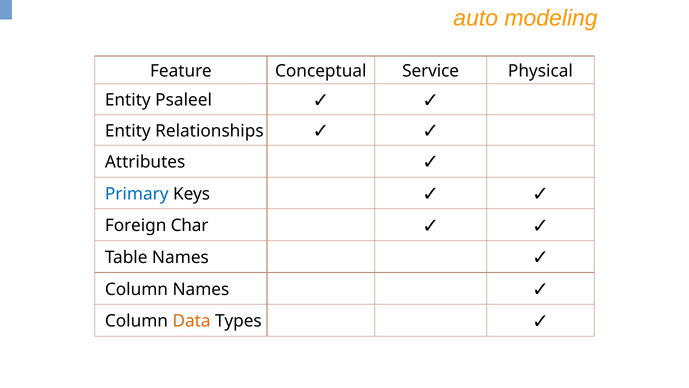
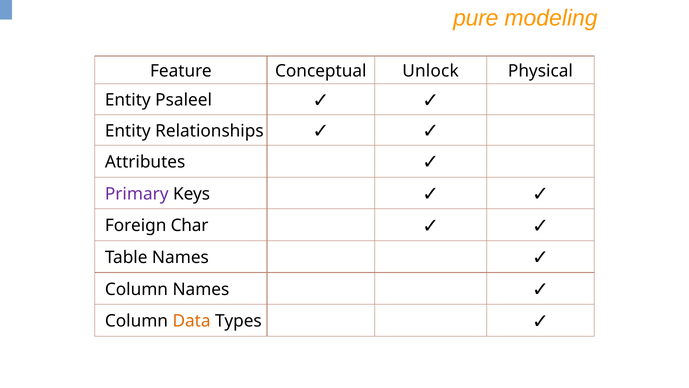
auto: auto -> pure (476, 18)
Service: Service -> Unlock (430, 71)
Primary colour: blue -> purple (137, 194)
